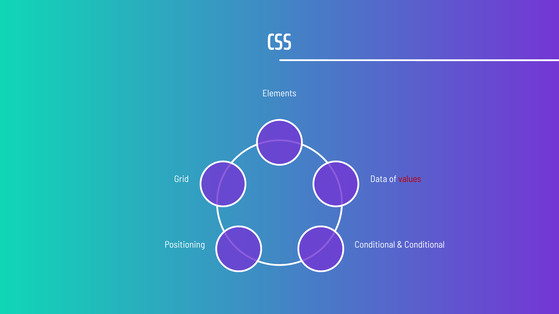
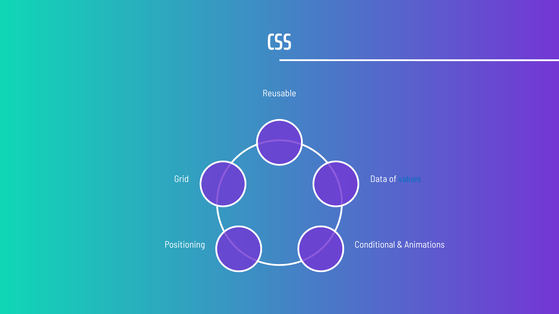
Elements: Elements -> Reusable (279, 94)
values colour: red -> blue (410, 179)
Conditional: Conditional -> Animations (425, 245)
